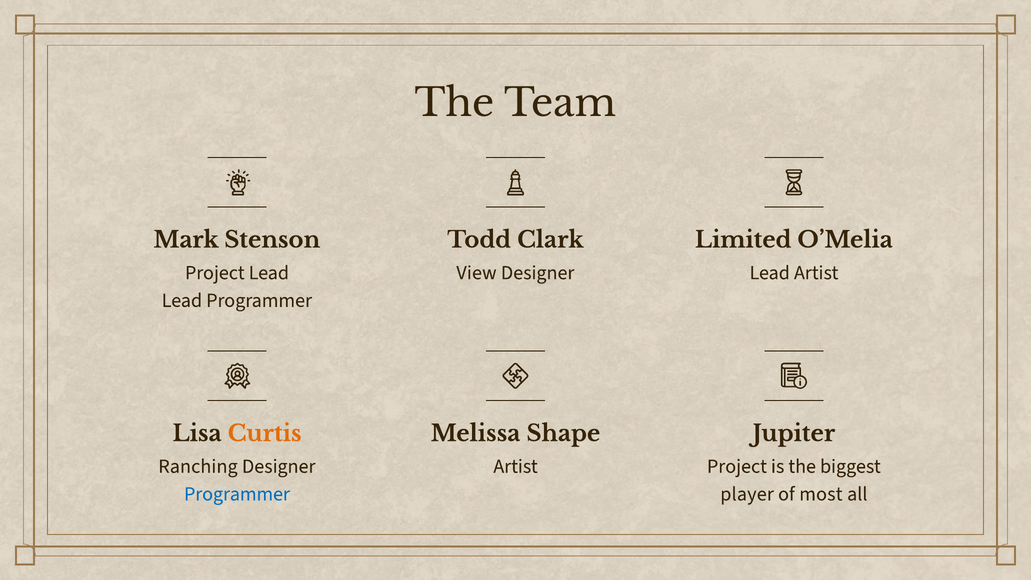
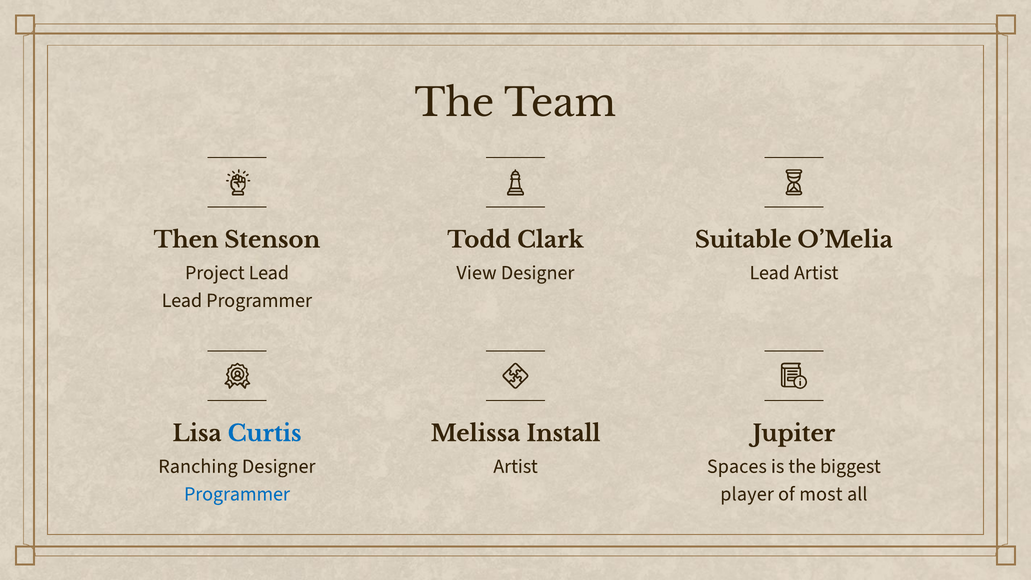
Mark: Mark -> Then (186, 240)
Limited: Limited -> Suitable (743, 240)
Curtis colour: orange -> blue (265, 434)
Shape: Shape -> Install (563, 434)
Artist Project: Project -> Spaces (737, 466)
